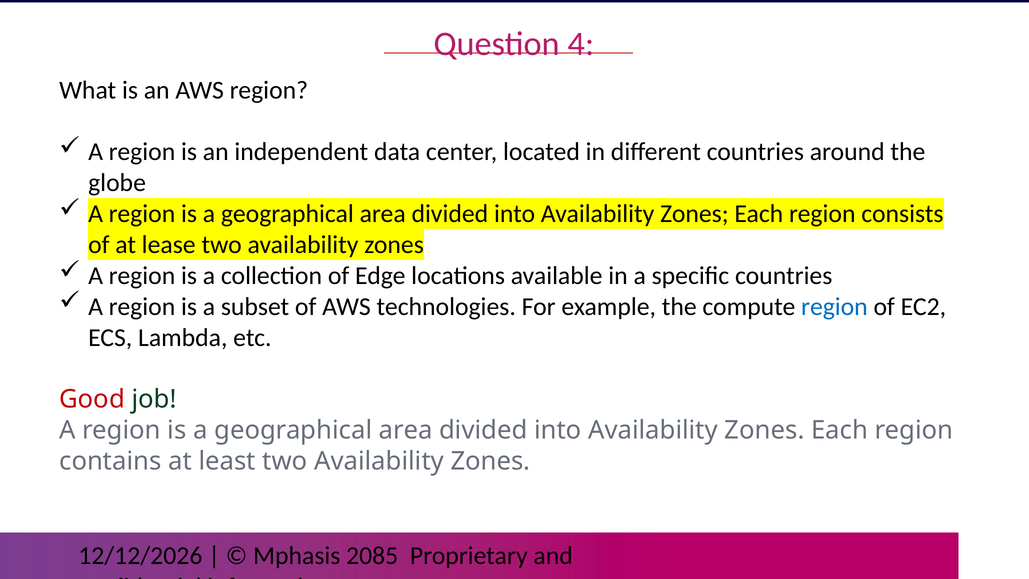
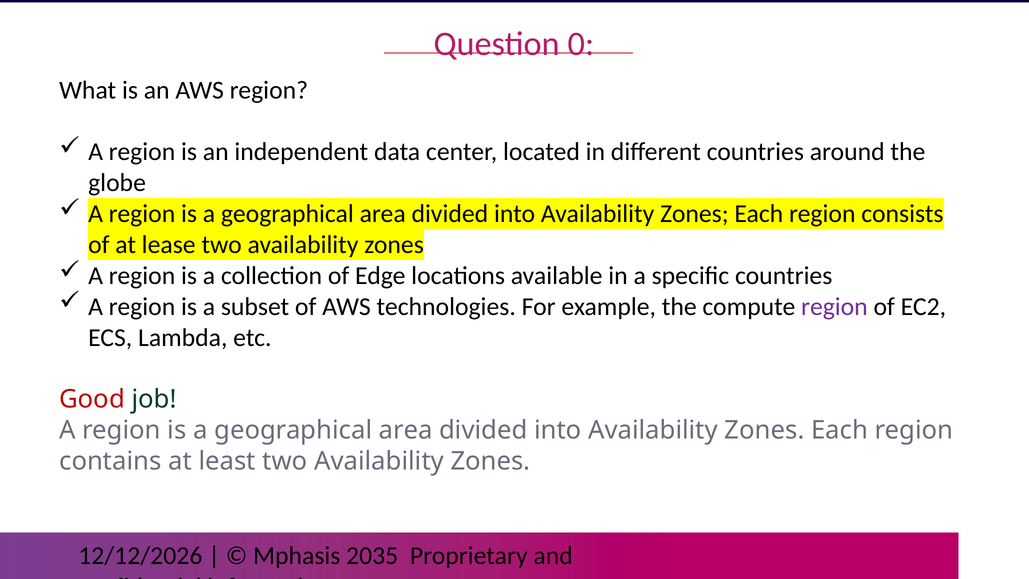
4: 4 -> 0 (581, 44)
region colour: blue -> purple (834, 307)
2085: 2085 -> 2035 (372, 556)
